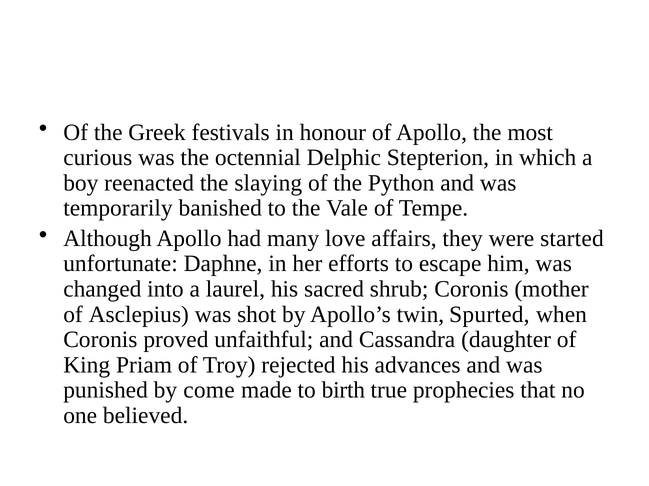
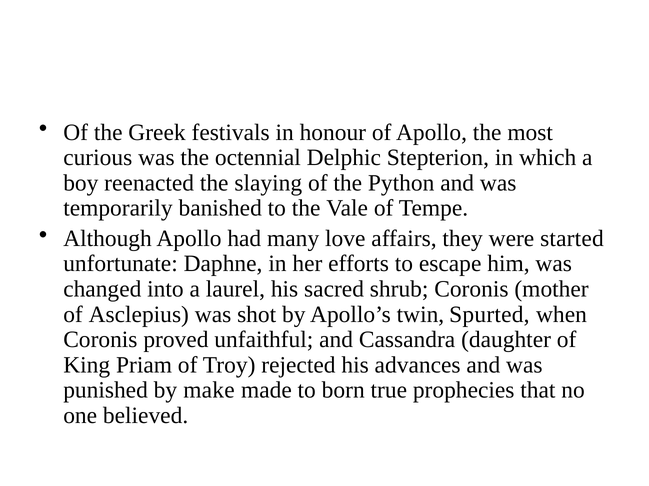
come: come -> make (209, 391)
birth: birth -> born (343, 391)
